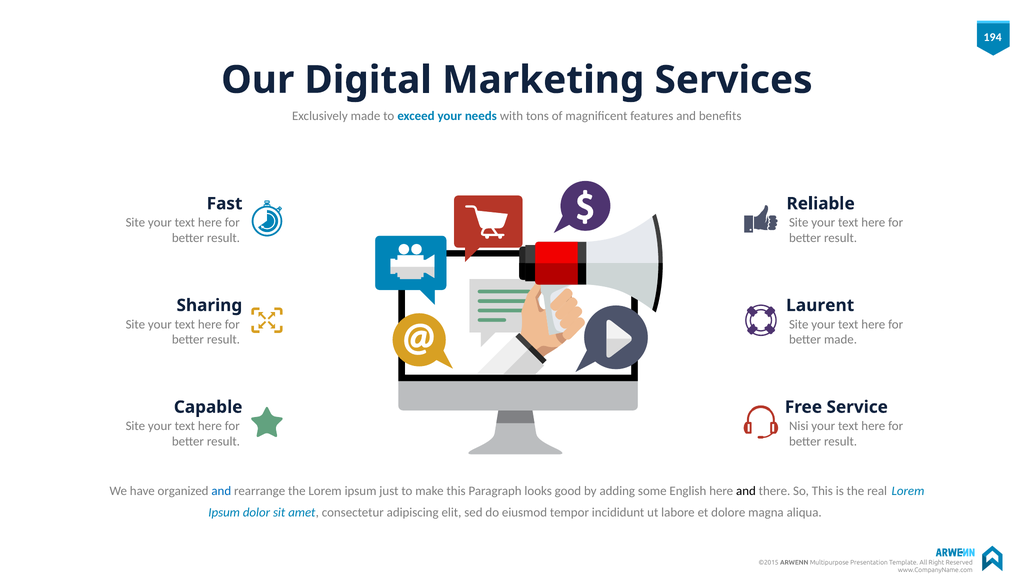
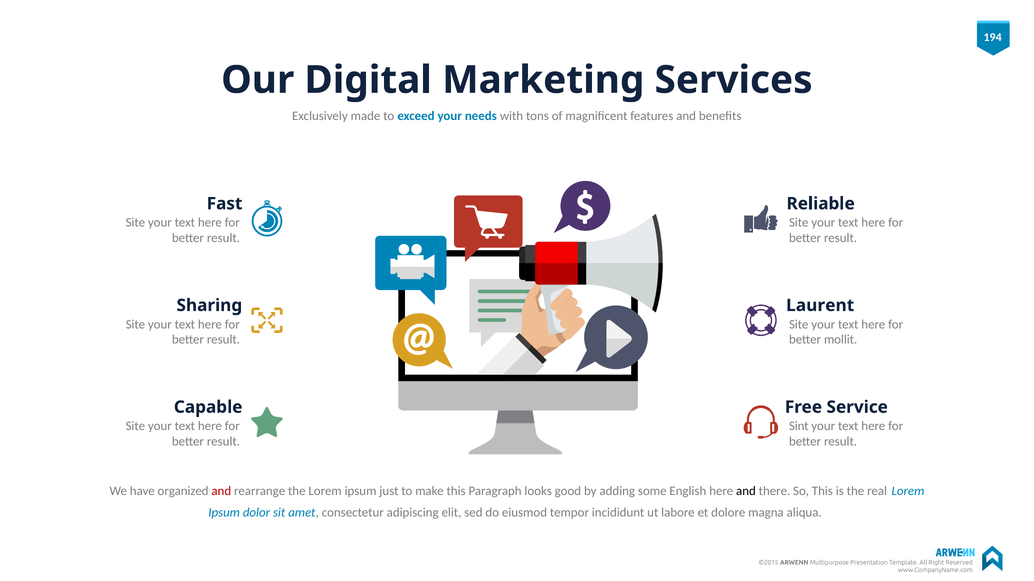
better made: made -> mollit (841, 340)
Nisi: Nisi -> Sint (799, 426)
and colour: blue -> red (221, 491)
